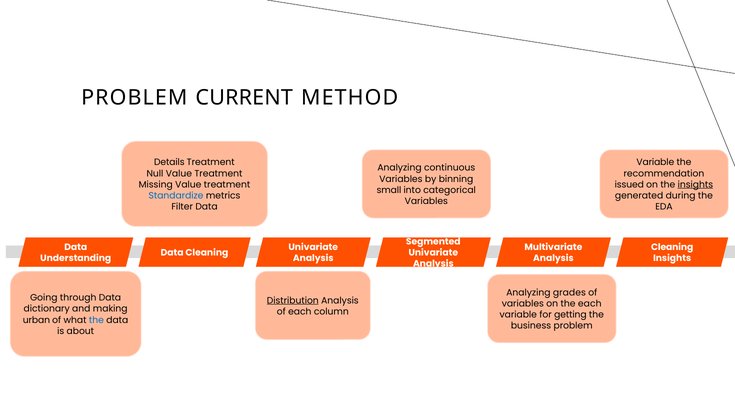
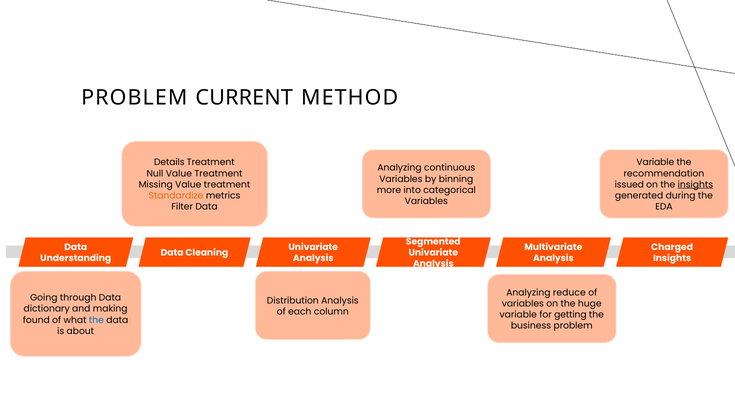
small: small -> more (389, 190)
Standardize colour: blue -> orange (176, 195)
Cleaning: Cleaning -> Charged (672, 247)
grades: grades -> reduce (569, 292)
Distribution underline: present -> none (293, 300)
the each: each -> huge (590, 303)
urban: urban -> found (36, 320)
